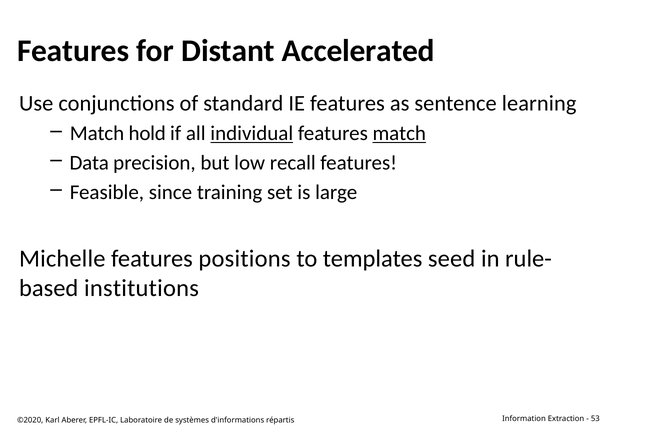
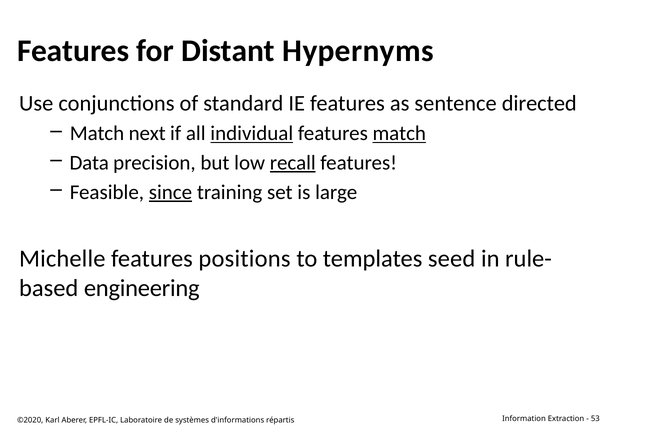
Accelerated: Accelerated -> Hypernyms (358, 51)
learning: learning -> directed (539, 104)
hold: hold -> next (147, 134)
recall underline: none -> present (293, 163)
since underline: none -> present (170, 193)
institutions: institutions -> engineering (142, 289)
